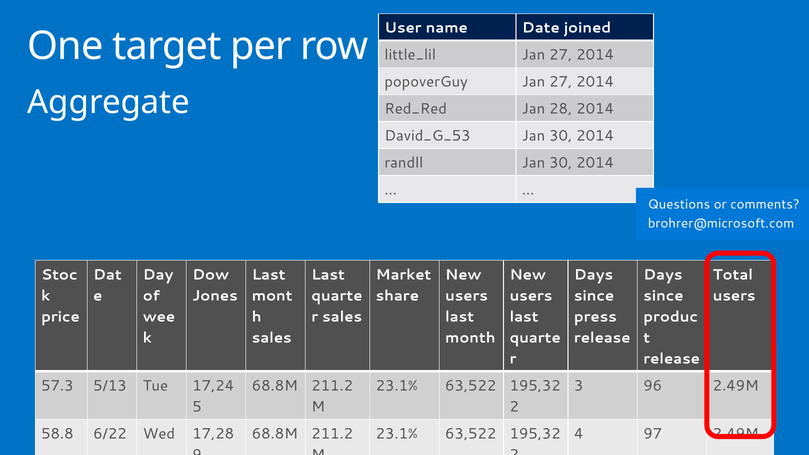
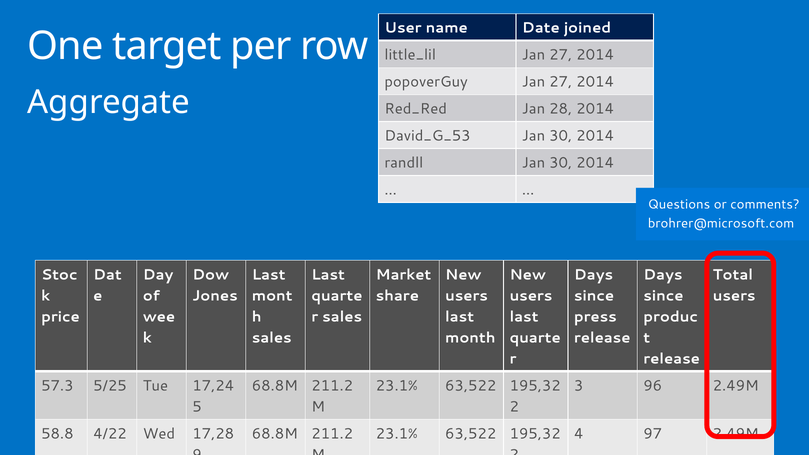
5/13: 5/13 -> 5/25 (110, 386)
6/22: 6/22 -> 4/22 (110, 434)
